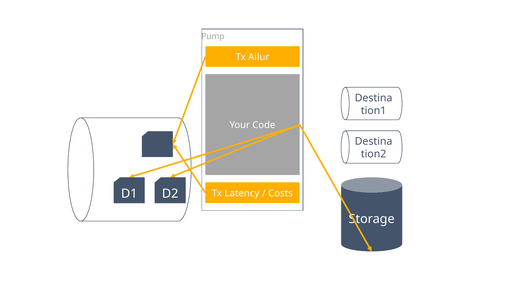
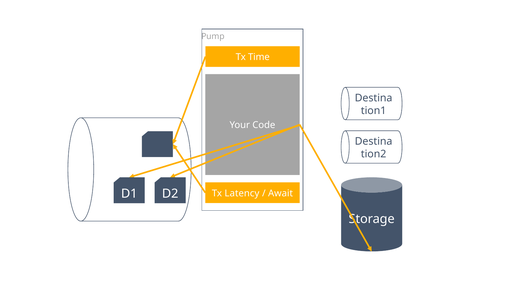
Ailur: Ailur -> Time (259, 57)
Costs: Costs -> Await (281, 193)
